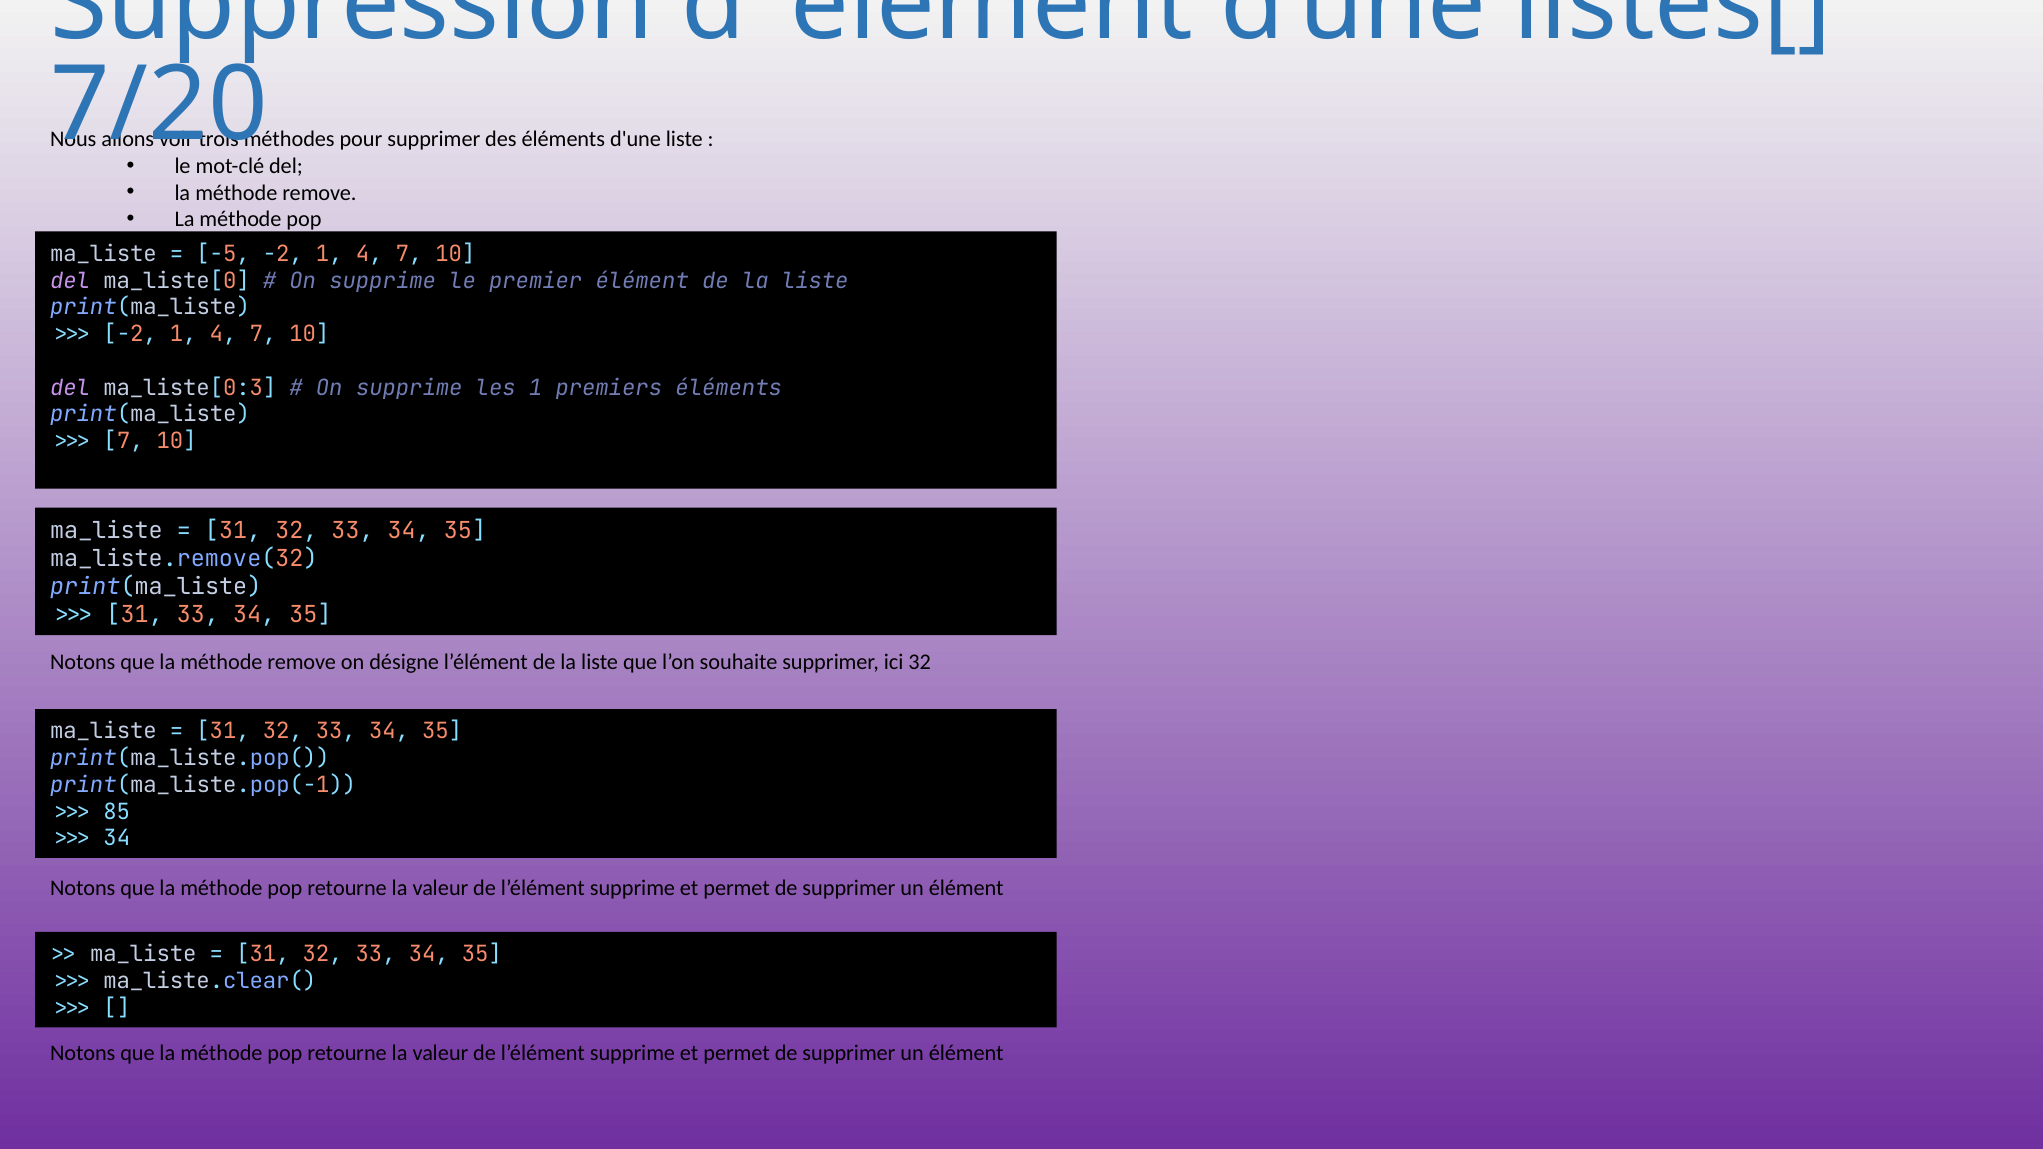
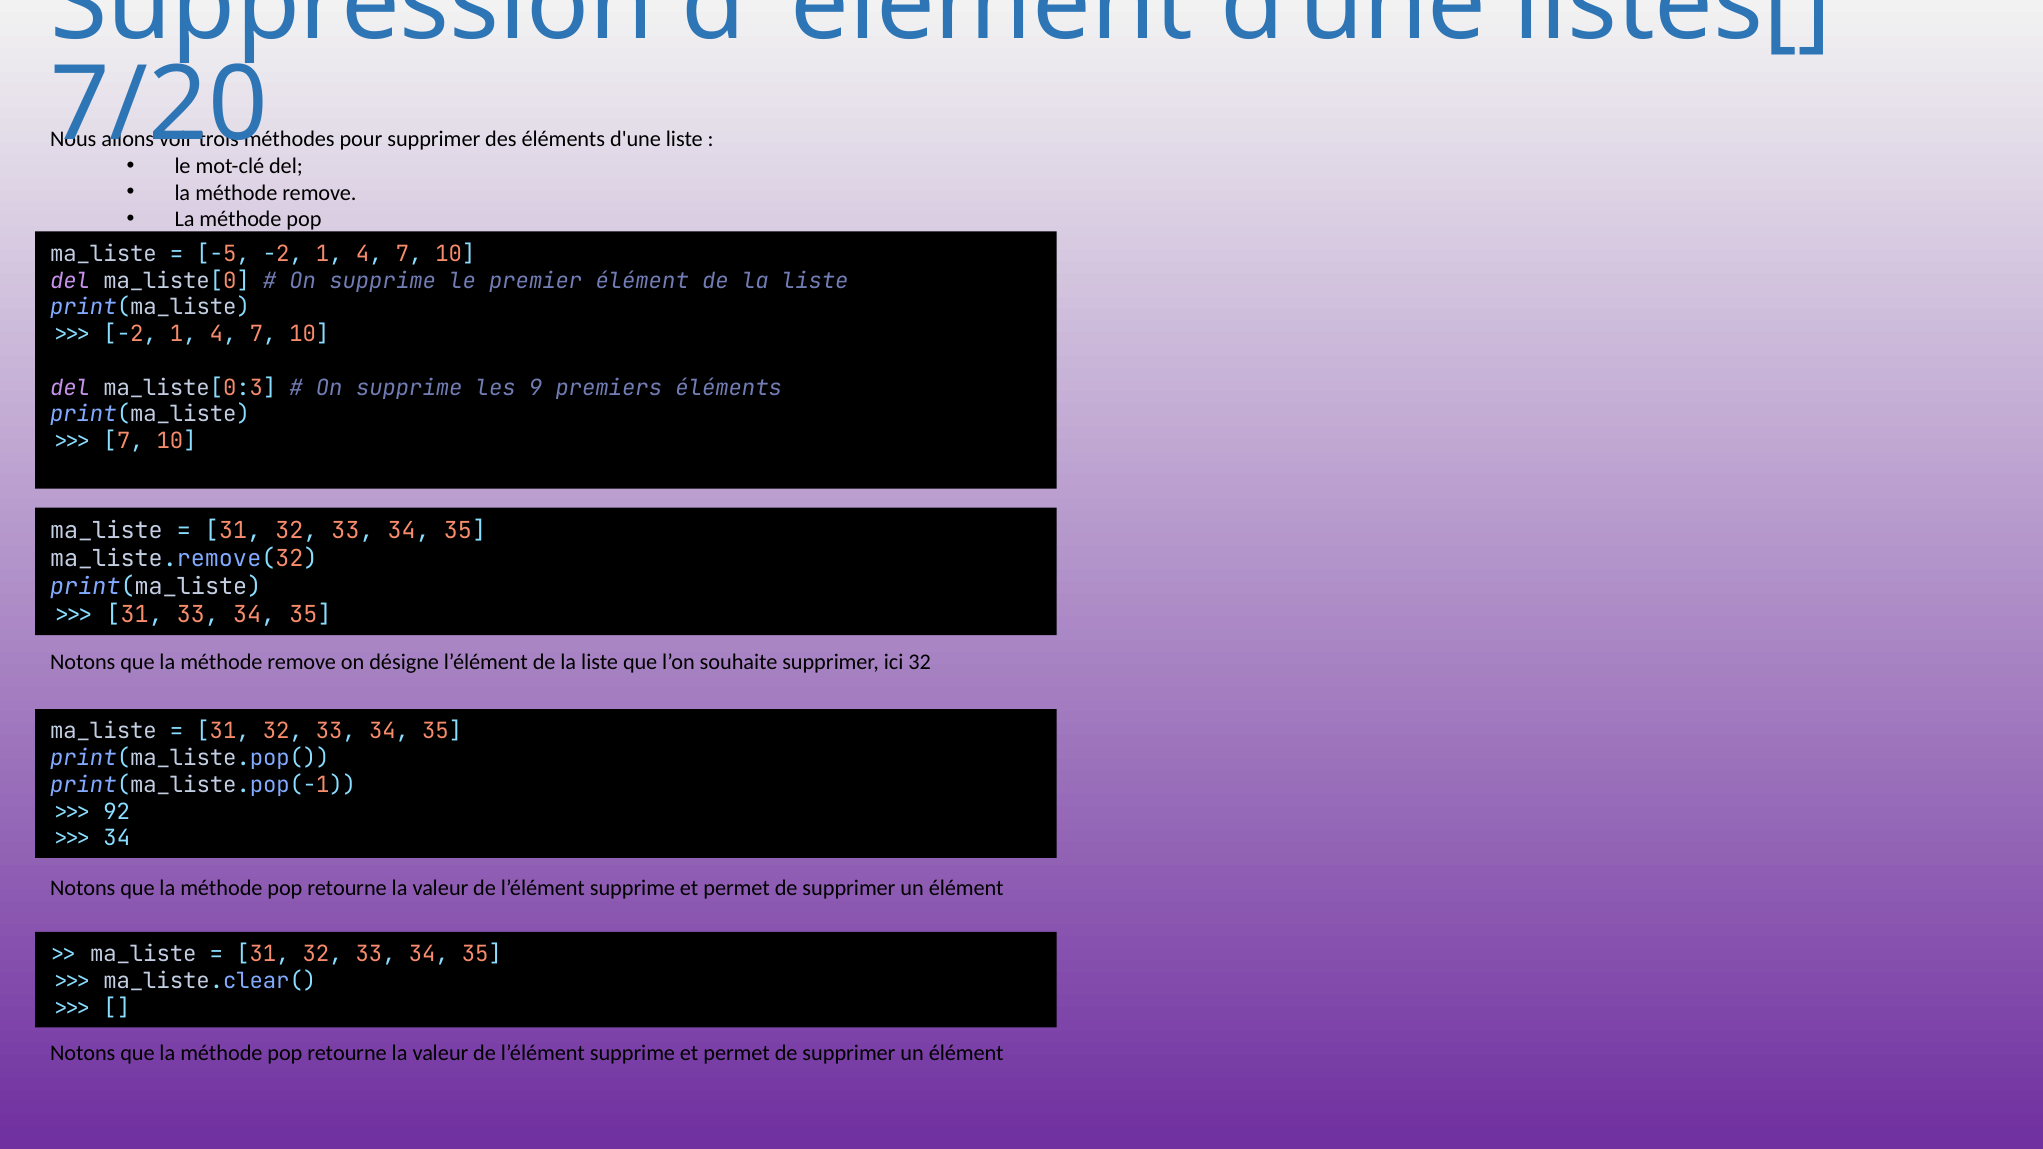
les 1: 1 -> 9 (536, 388)
85: 85 -> 92 (117, 812)
